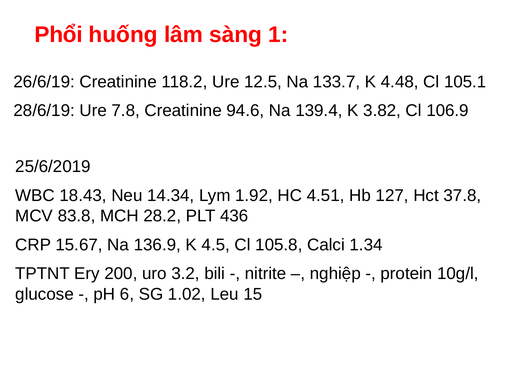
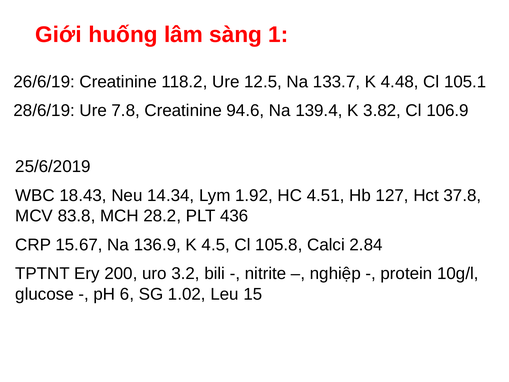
Phổi: Phổi -> Giới (58, 35)
1.34: 1.34 -> 2.84 (366, 245)
